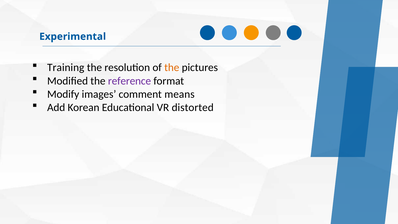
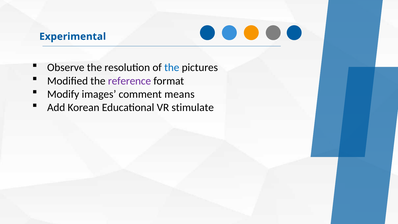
Training: Training -> Observe (66, 68)
the colour: orange -> blue (172, 68)
distorted: distorted -> stimulate (193, 107)
